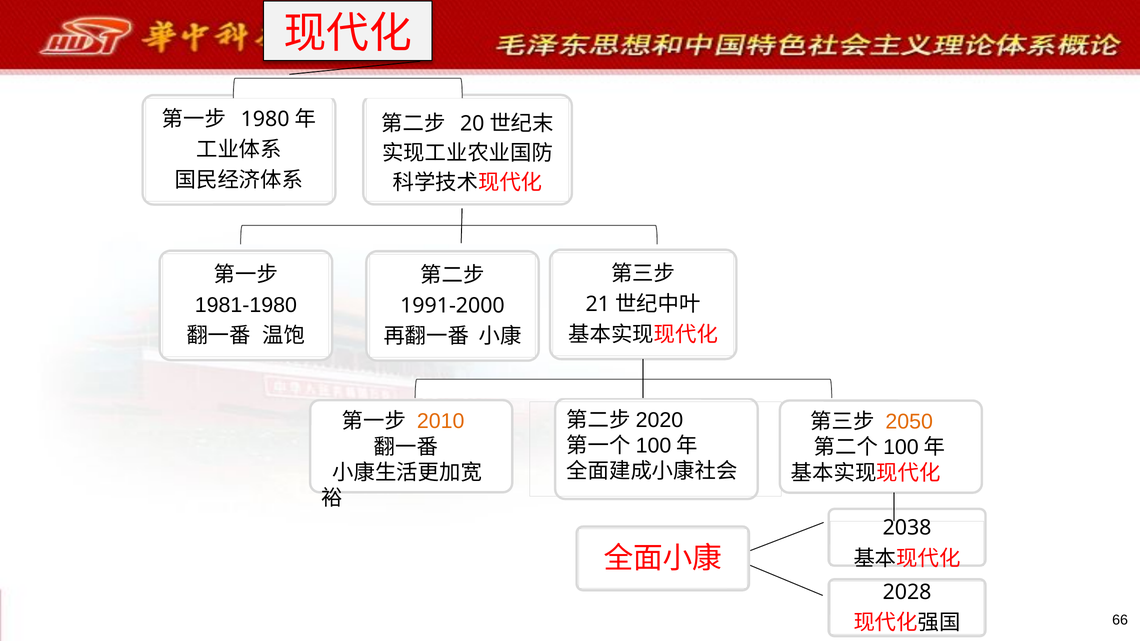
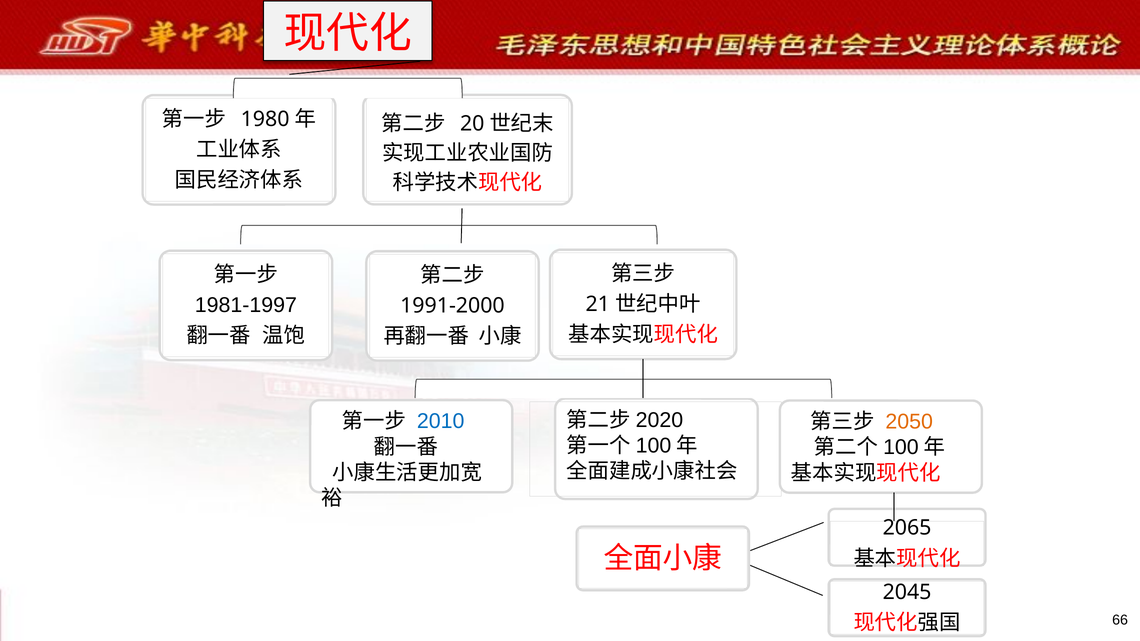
1981-1980: 1981-1980 -> 1981-1997 (246, 305)
2010 colour: orange -> blue (441, 422)
2038: 2038 -> 2065 (907, 528)
2028: 2028 -> 2045 (907, 592)
